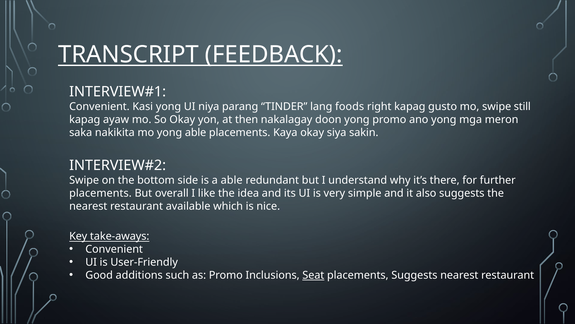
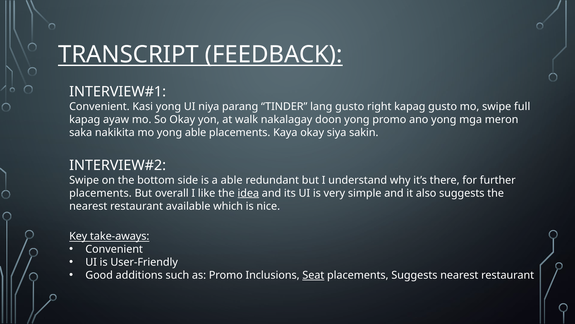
lang foods: foods -> gusto (350, 107)
still: still -> full (522, 107)
then: then -> walk (247, 120)
idea underline: none -> present (248, 193)
